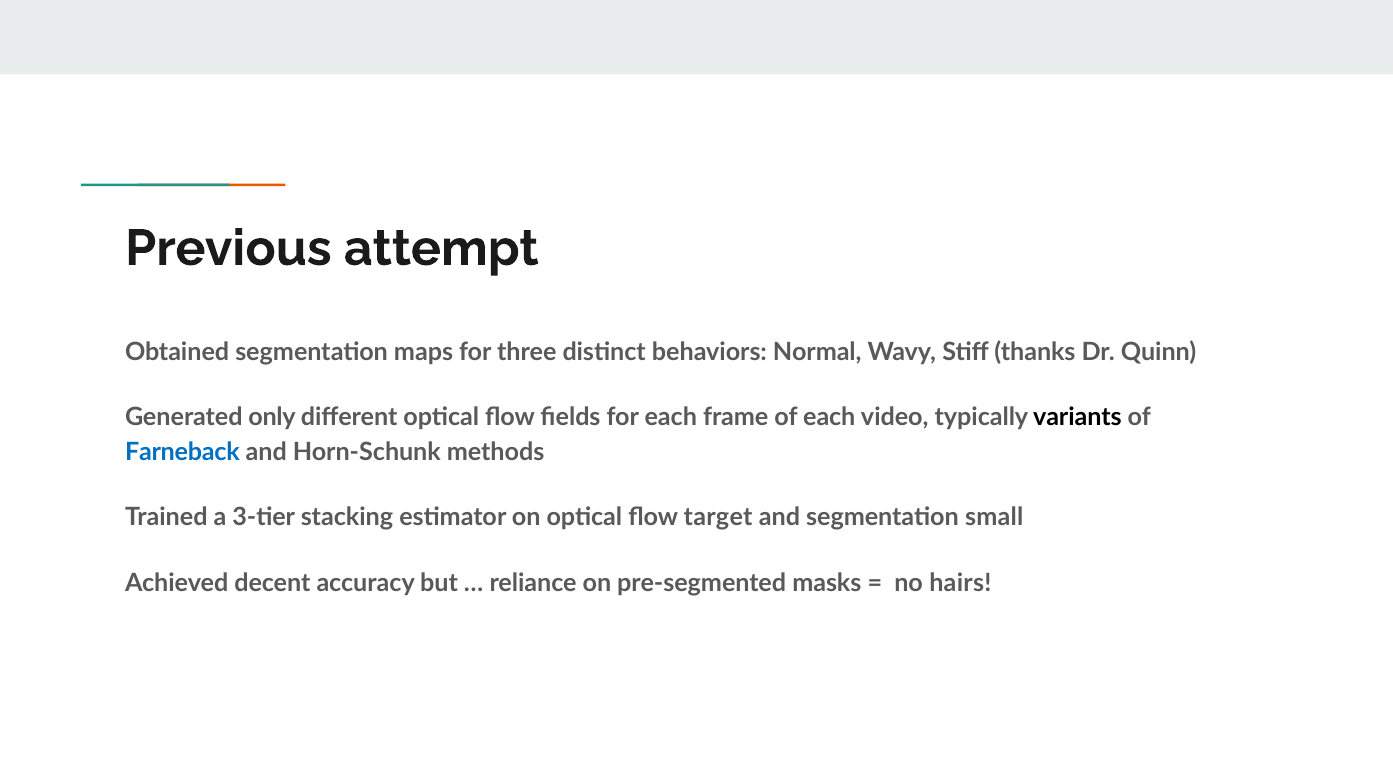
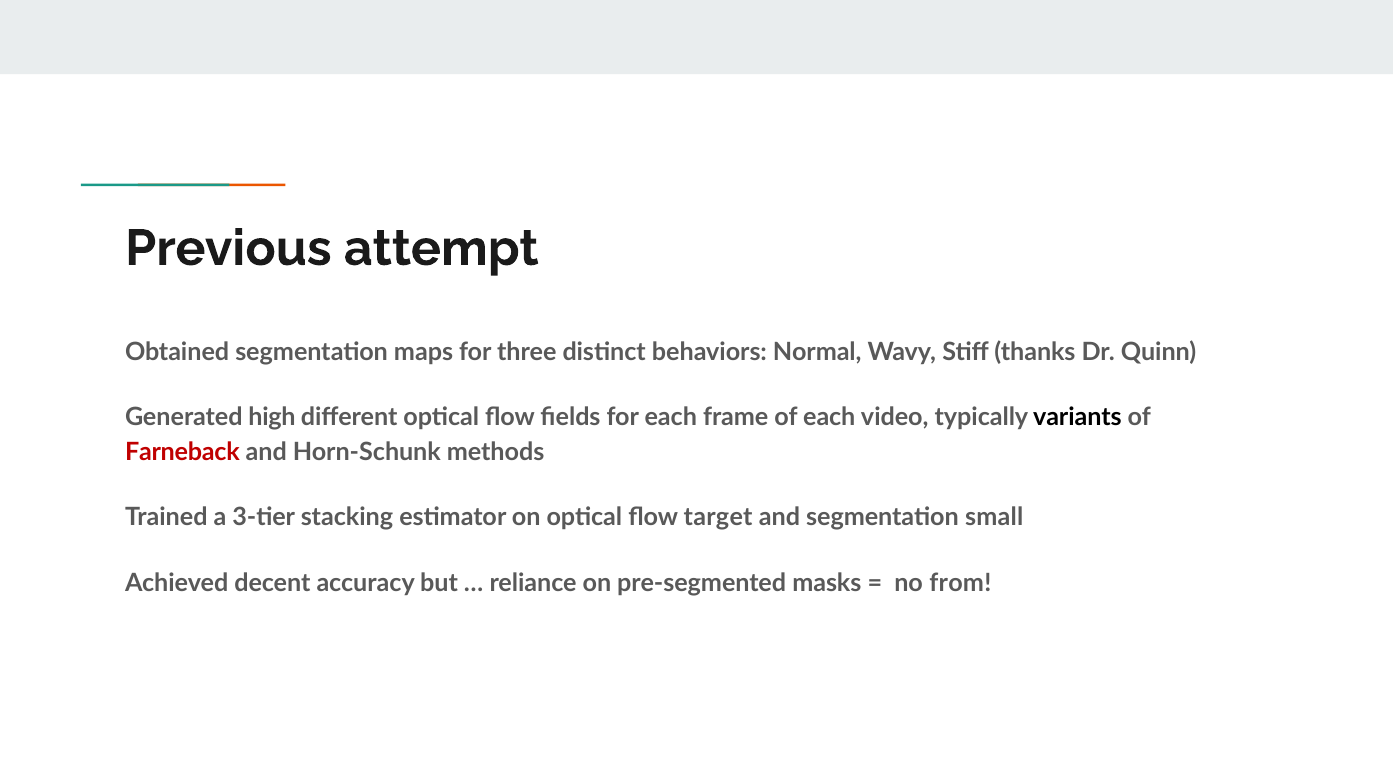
only: only -> high (272, 418)
Farneback colour: blue -> red (182, 452)
hairs: hairs -> from (960, 584)
